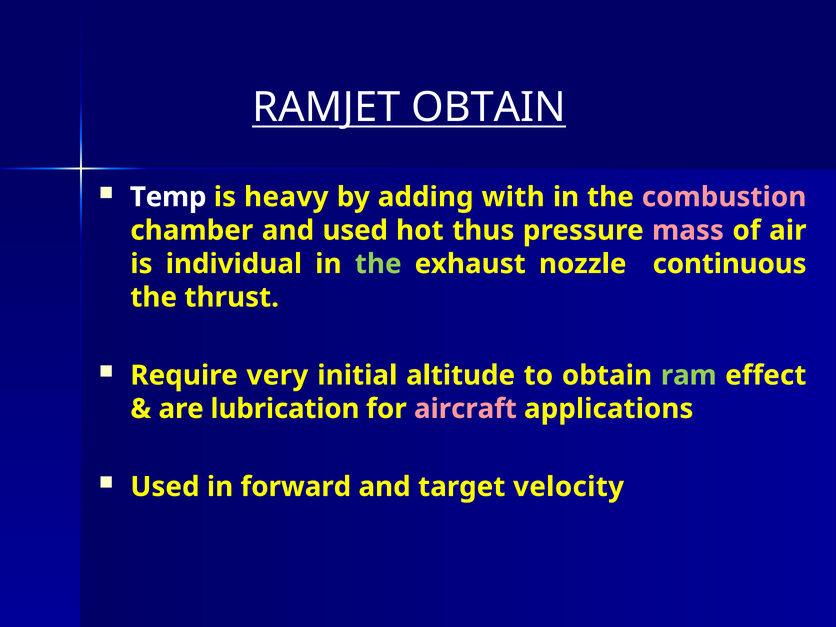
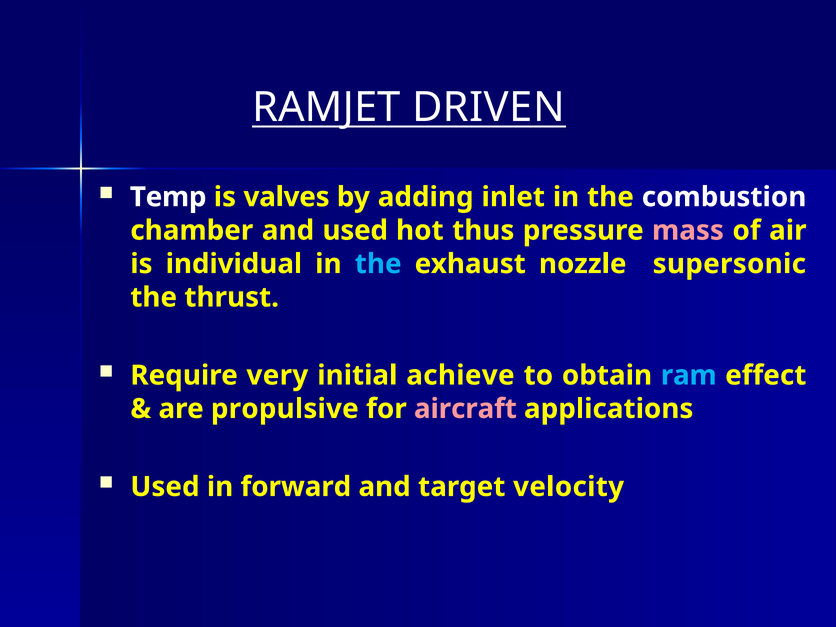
RAMJET OBTAIN: OBTAIN -> DRIVEN (488, 107)
heavy: heavy -> valves (287, 197)
with: with -> inlet (513, 197)
combustion colour: pink -> white (724, 197)
the colour: light green -> light blue (378, 264)
continuous: continuous -> supersonic (729, 264)
altitude: altitude -> achieve (460, 375)
ram colour: light green -> light blue (689, 375)
lubrication: lubrication -> propulsive (285, 409)
